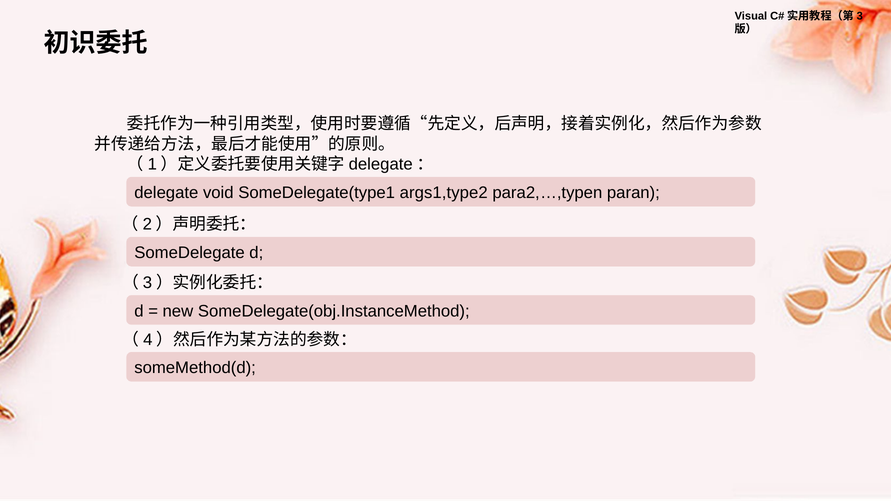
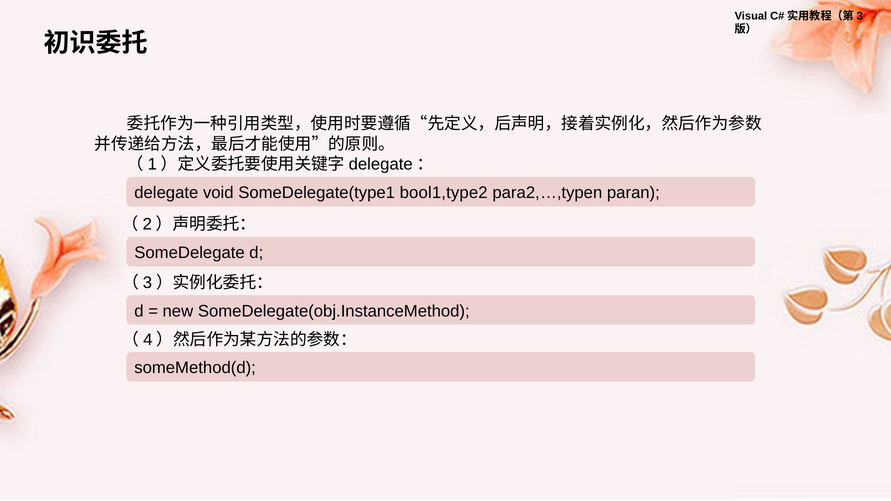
args1,type2: args1,type2 -> bool1,type2 (444, 193)
